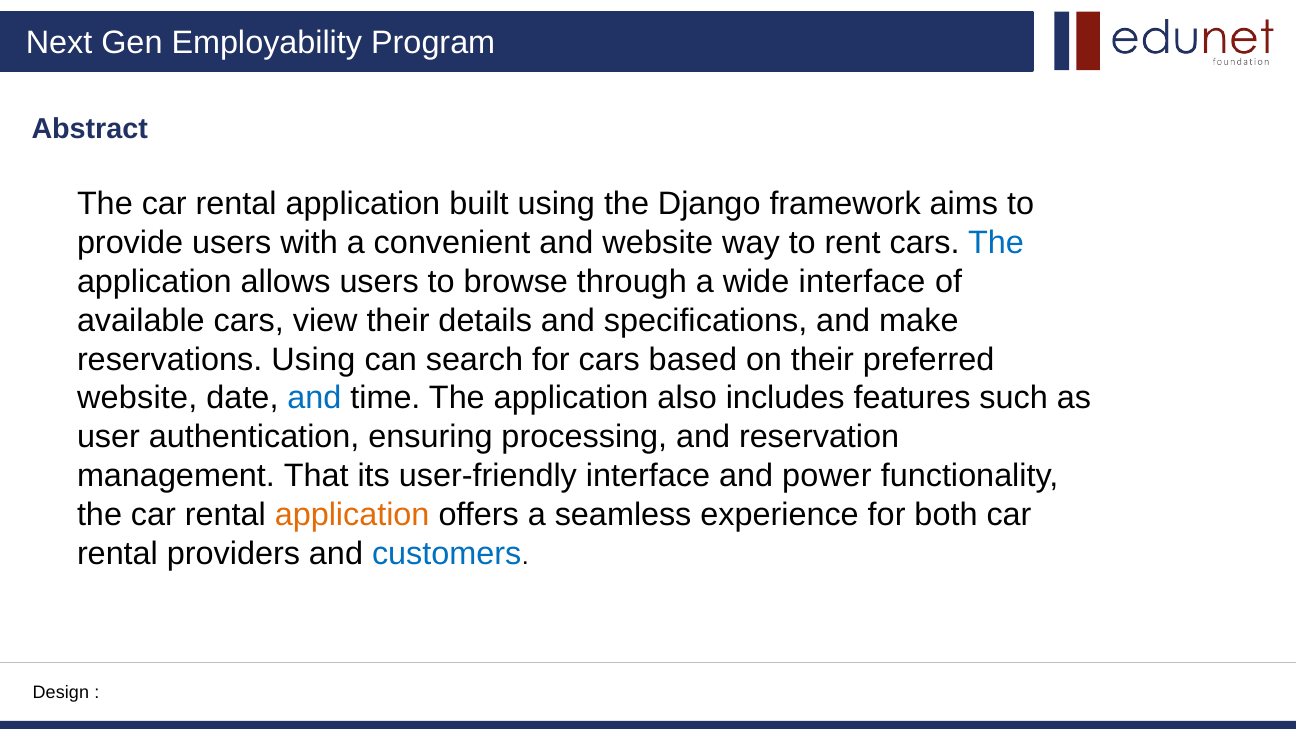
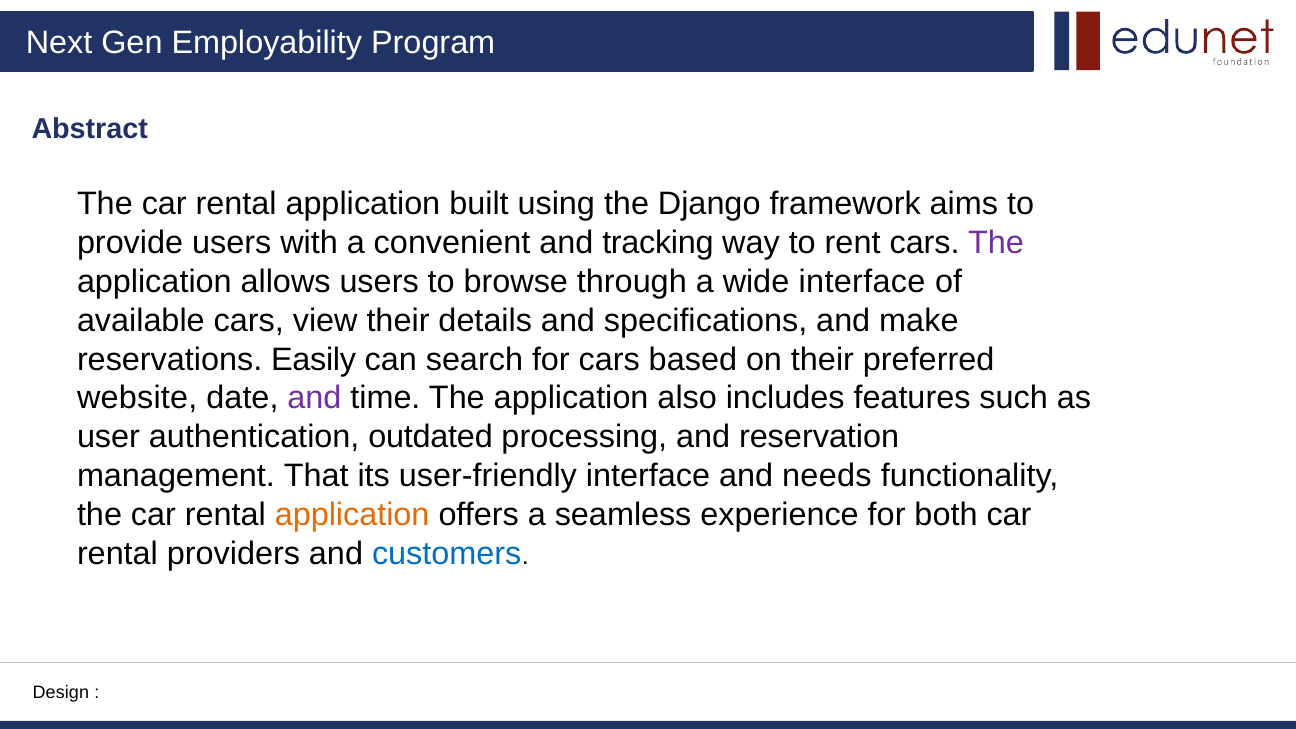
and website: website -> tracking (658, 243)
The colour: blue -> purple (996, 243)
reservations Using: Using -> Easily (314, 359)
and colour: blue -> purple (314, 398)
ensuring: ensuring -> outdated (431, 437)
power: power -> needs (827, 476)
